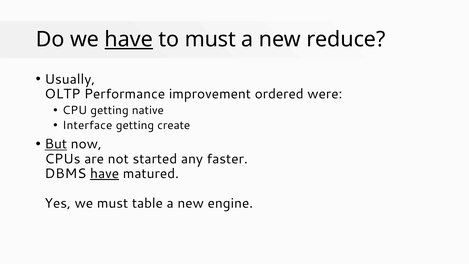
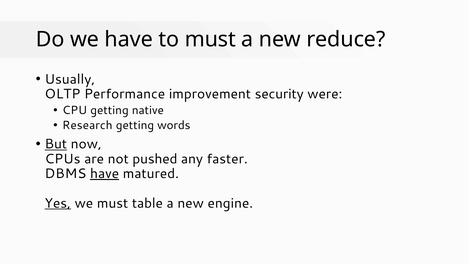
have underline: present -> none (129, 39)
ordered: ordered -> security (279, 94)
Interface: Interface -> Research (87, 125)
create: create -> words (174, 125)
started: started -> pushed (155, 159)
Yes underline: none -> present (58, 203)
